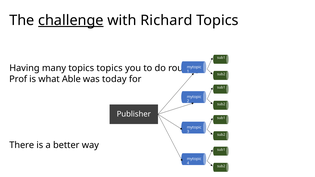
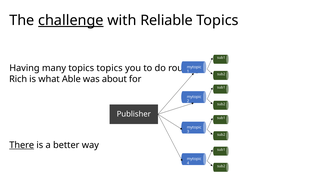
Richard: Richard -> Reliable (167, 20)
Prof: Prof -> Rich (18, 79)
today: today -> about (114, 79)
There underline: none -> present (22, 145)
